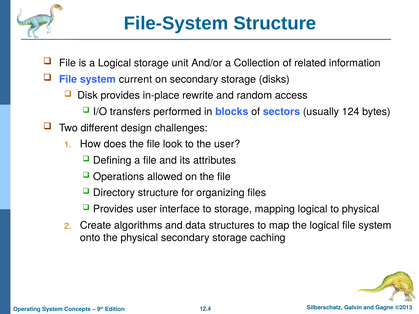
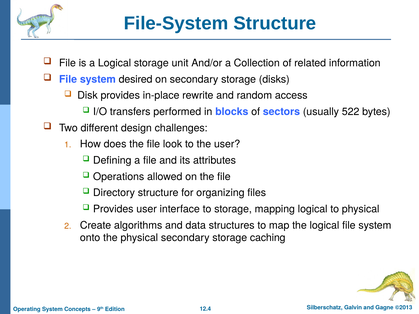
current: current -> desired (136, 79)
124: 124 -> 522 (351, 112)
